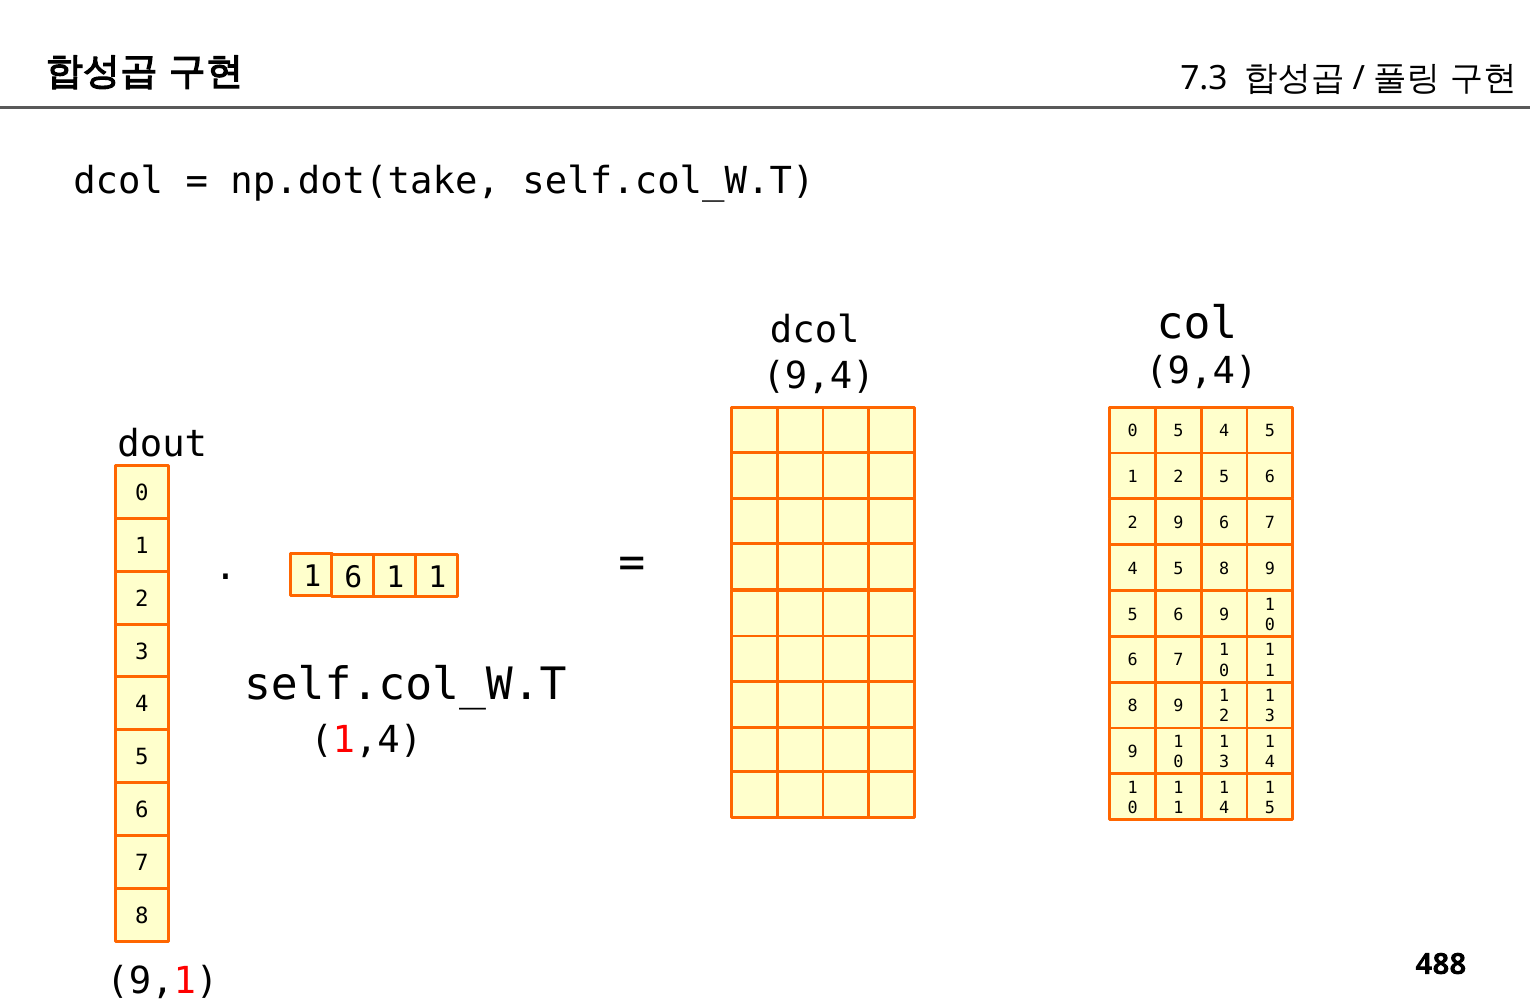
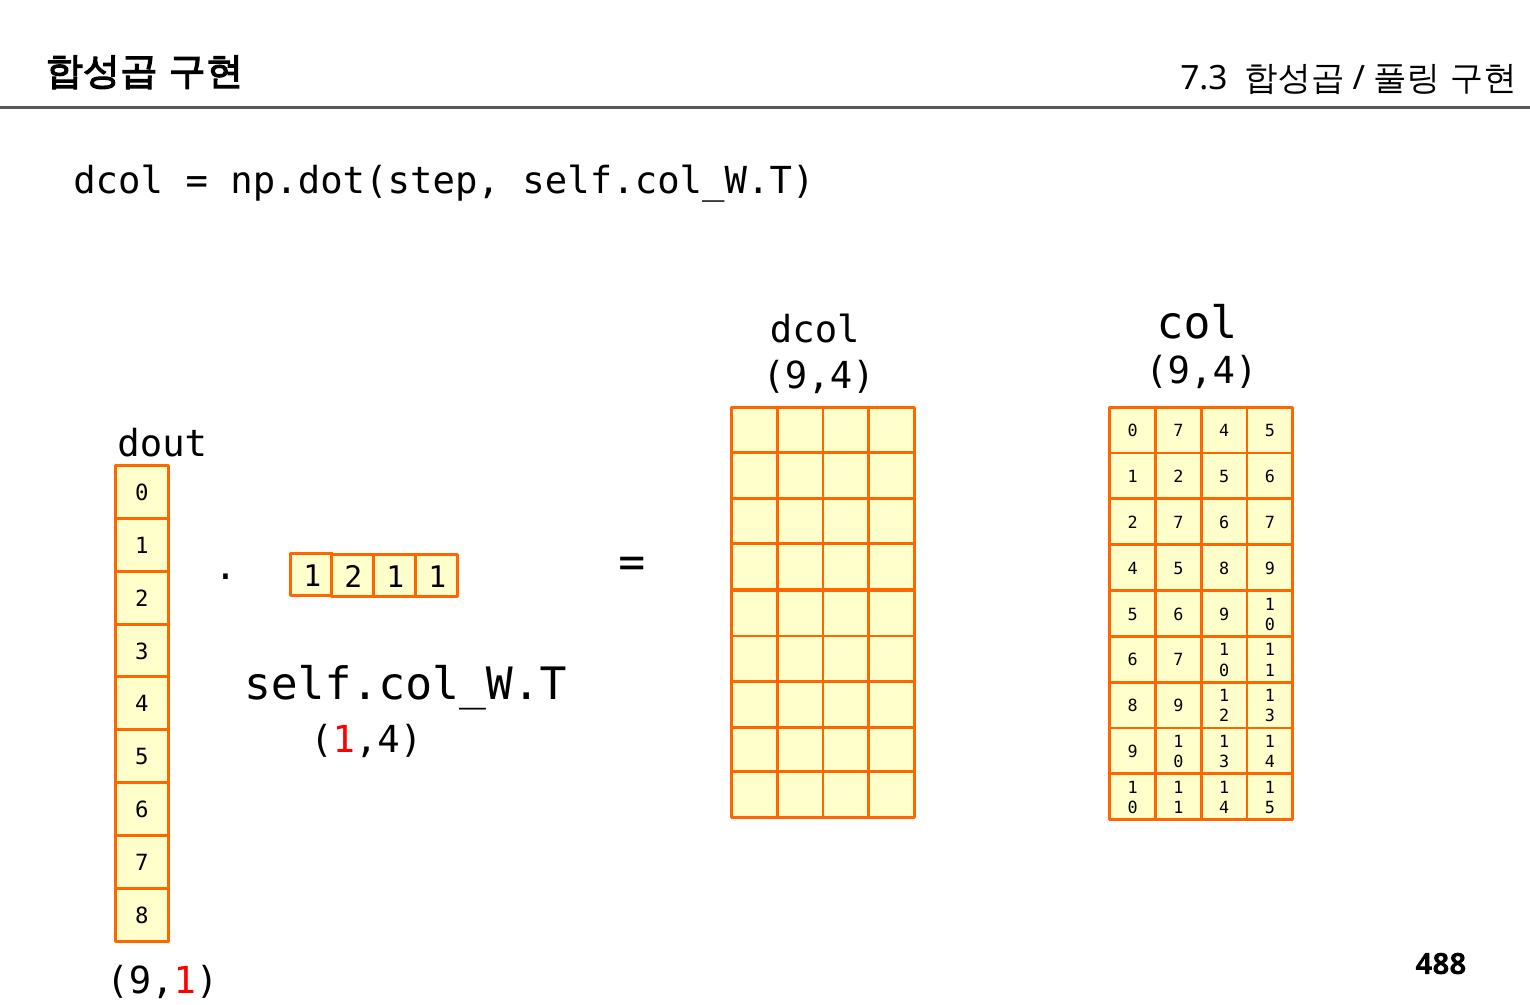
np.dot(take: np.dot(take -> np.dot(step (365, 181)
0 5: 5 -> 7 (1178, 431)
2 9: 9 -> 7 (1178, 523)
6: 6 -> 2 (353, 578)
